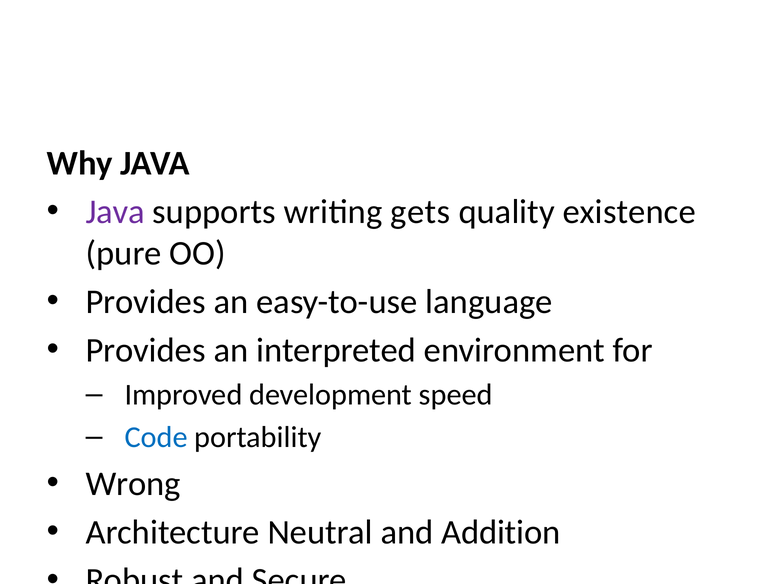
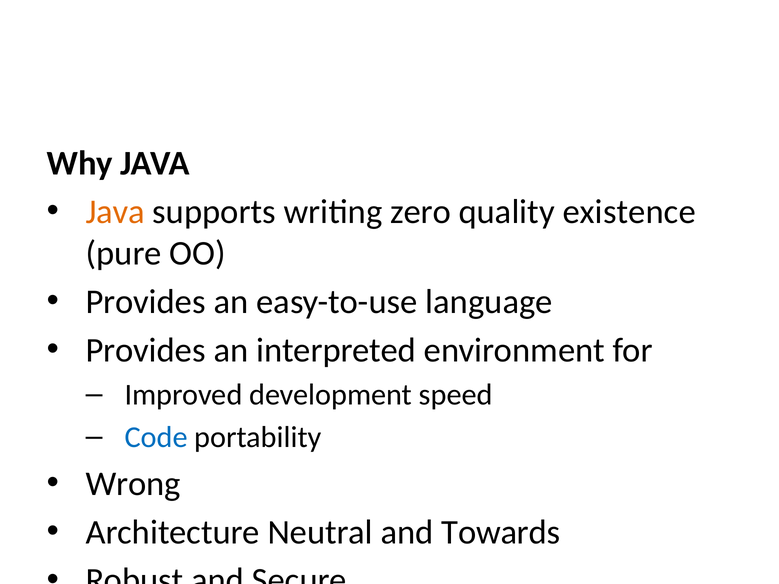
Java colour: purple -> orange (115, 212)
gets: gets -> zero (421, 212)
Addition: Addition -> Towards (501, 532)
